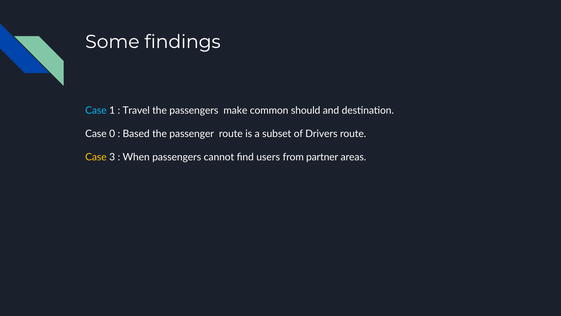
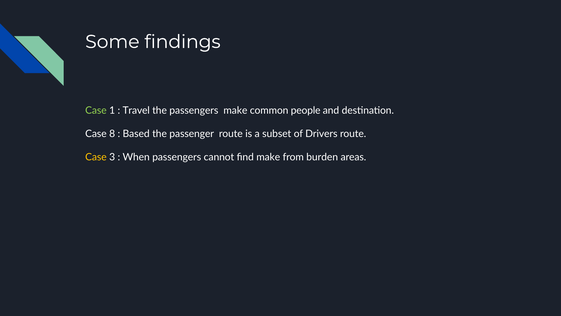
Case colour: light blue -> light green (96, 110)
should: should -> people (306, 110)
0: 0 -> 8 (112, 134)
find users: users -> make (268, 157)
partner: partner -> burden (322, 157)
